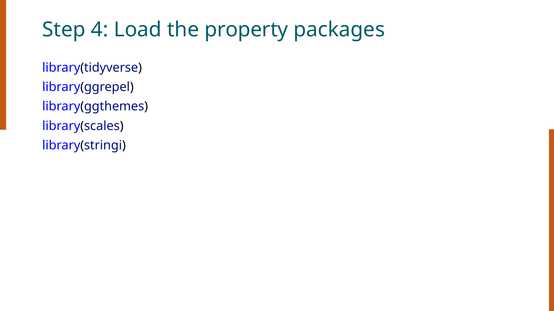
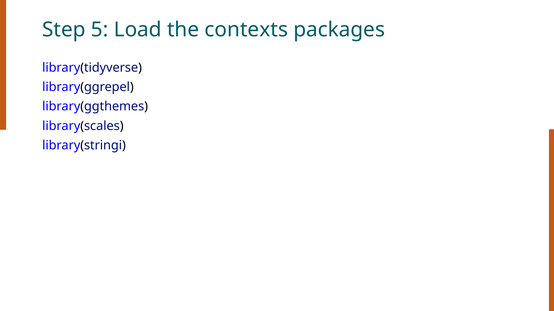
4: 4 -> 5 (100, 30)
property: property -> contexts (246, 30)
